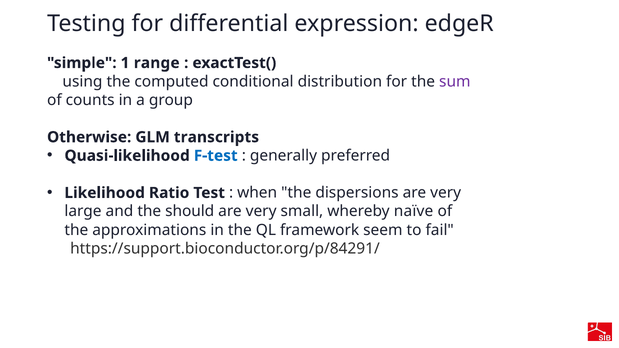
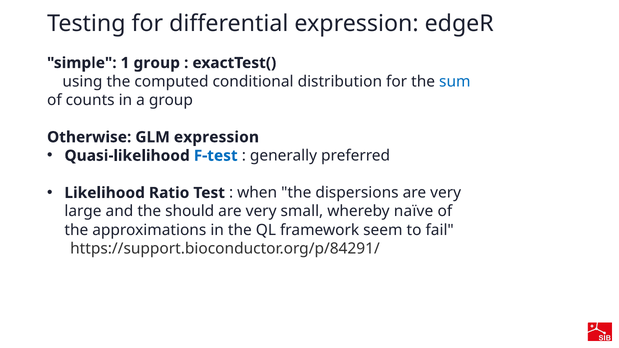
1 range: range -> group (157, 63)
sum colour: purple -> blue (455, 82)
GLM transcripts: transcripts -> expression (216, 137)
